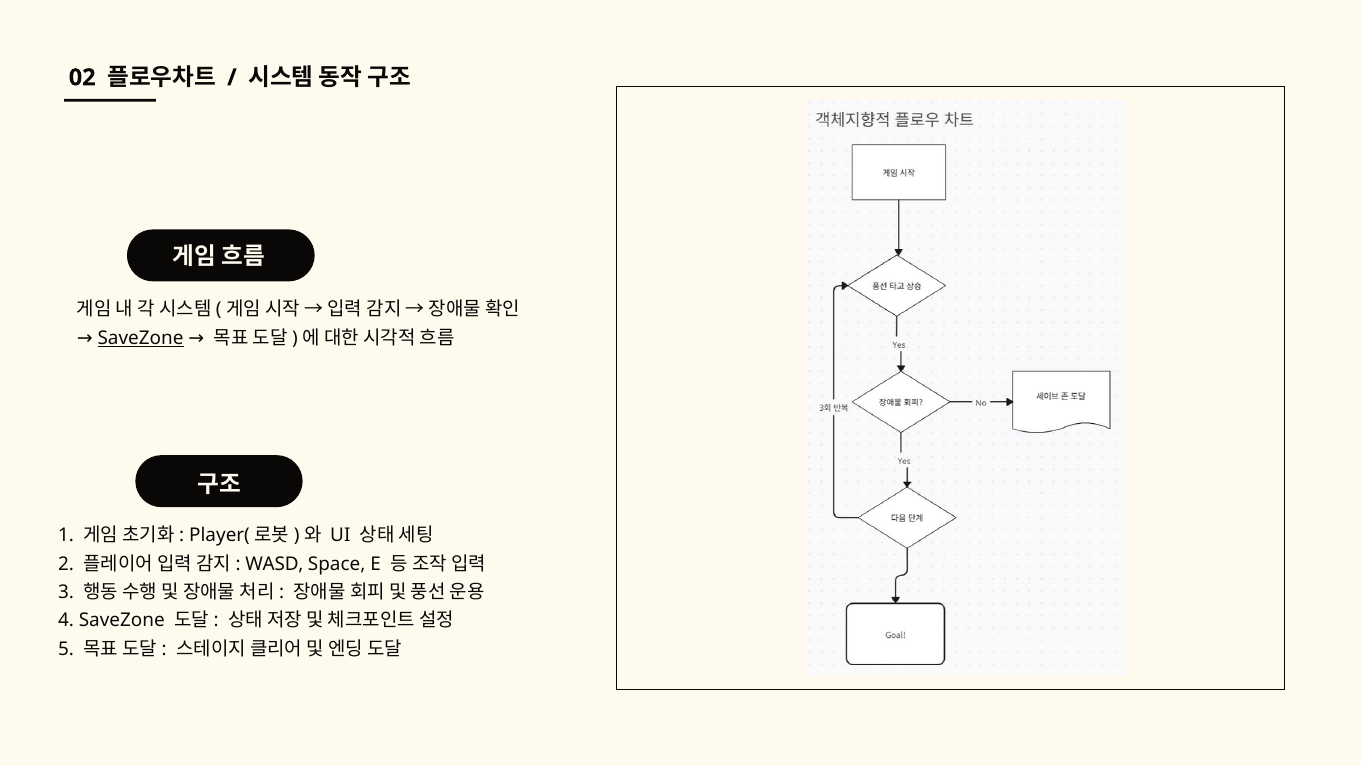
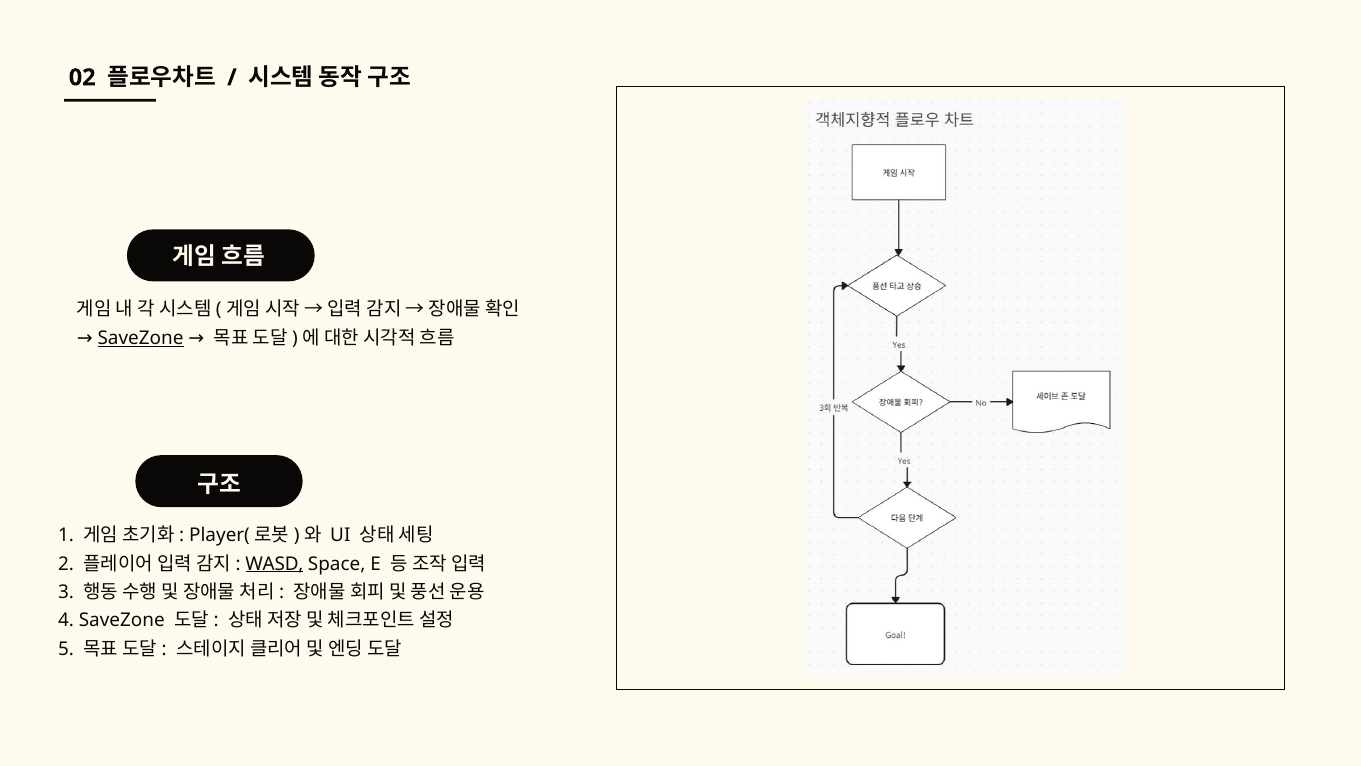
WASD underline: none -> present (274, 563)
